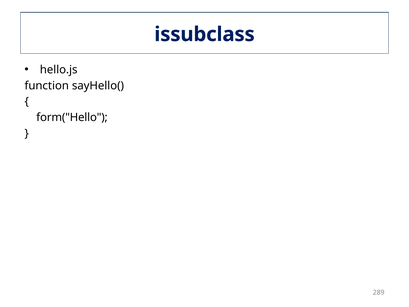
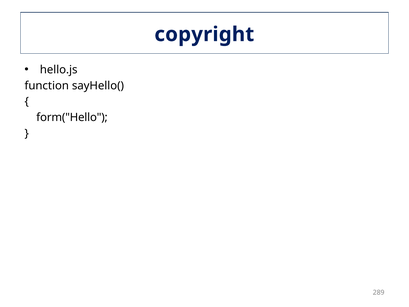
issubclass: issubclass -> copyright (204, 34)
